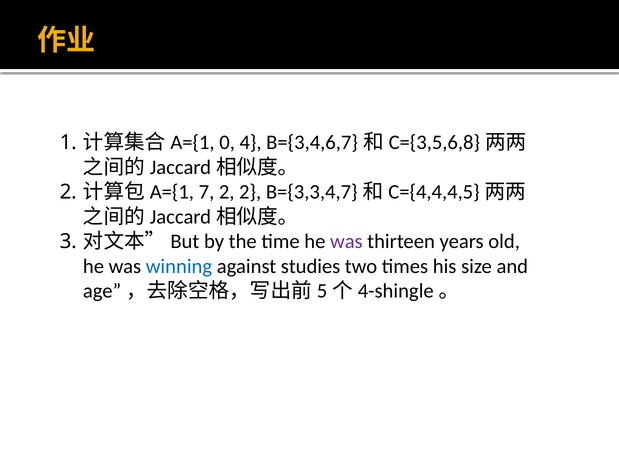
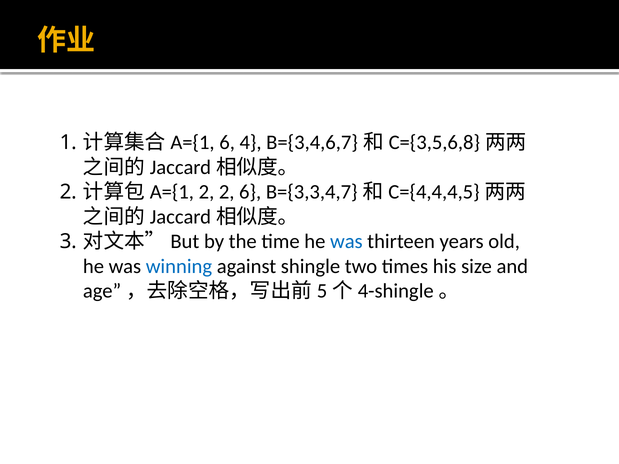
0: 0 -> 6 (227, 143)
7: 7 -> 2 (206, 192)
2 2: 2 -> 6 (250, 192)
was colour: purple -> blue (346, 242)
studies: studies -> shingle (311, 267)
